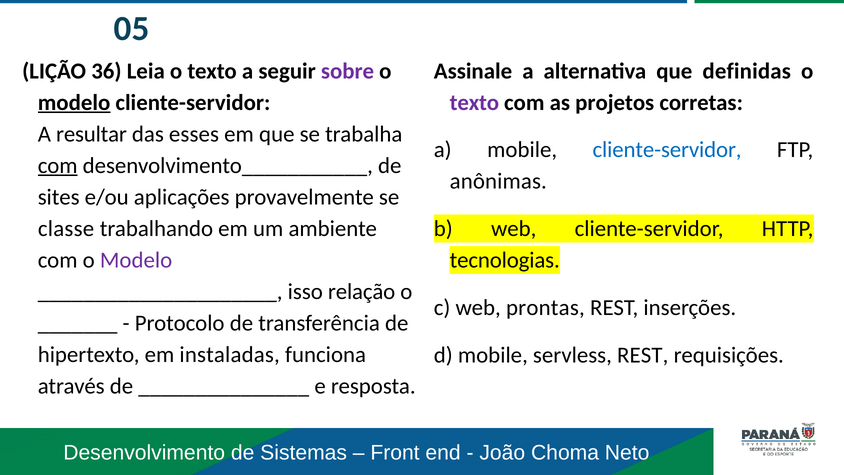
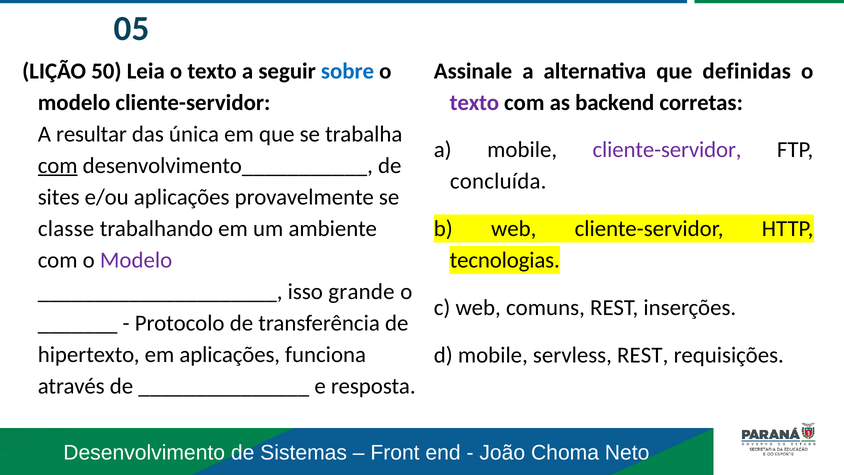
36: 36 -> 50 (106, 71)
sobre colour: purple -> blue (348, 71)
modelo underline: present -> none (74, 102)
projetos: projetos -> backend (615, 102)
esses: esses -> única (194, 134)
cliente-servidor colour: blue -> purple (667, 150)
anônimas: anônimas -> concluída (498, 181)
relação: relação -> grande (361, 292)
prontas: prontas -> comuns (545, 308)
em instaladas: instaladas -> aplicações (230, 355)
